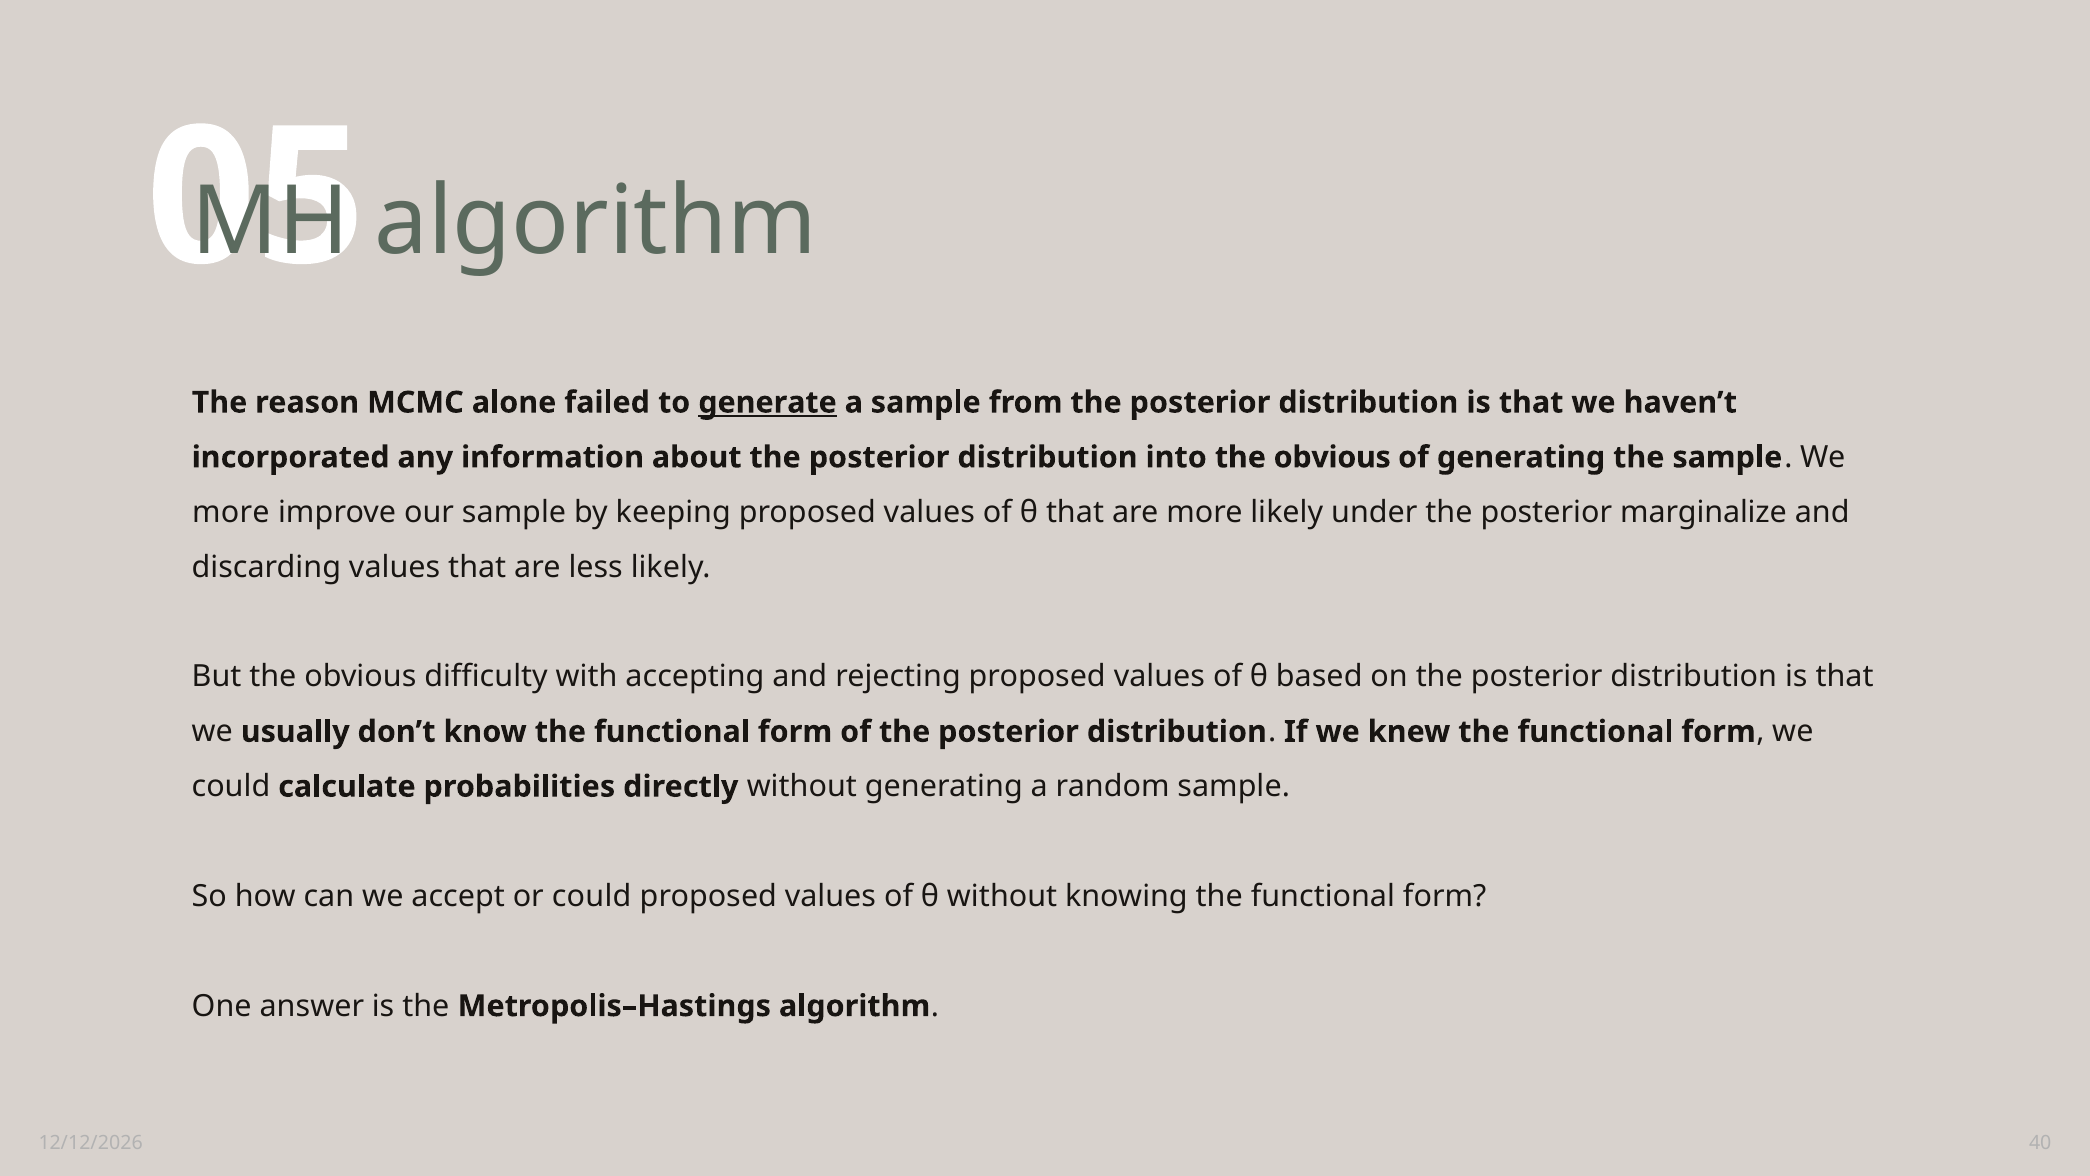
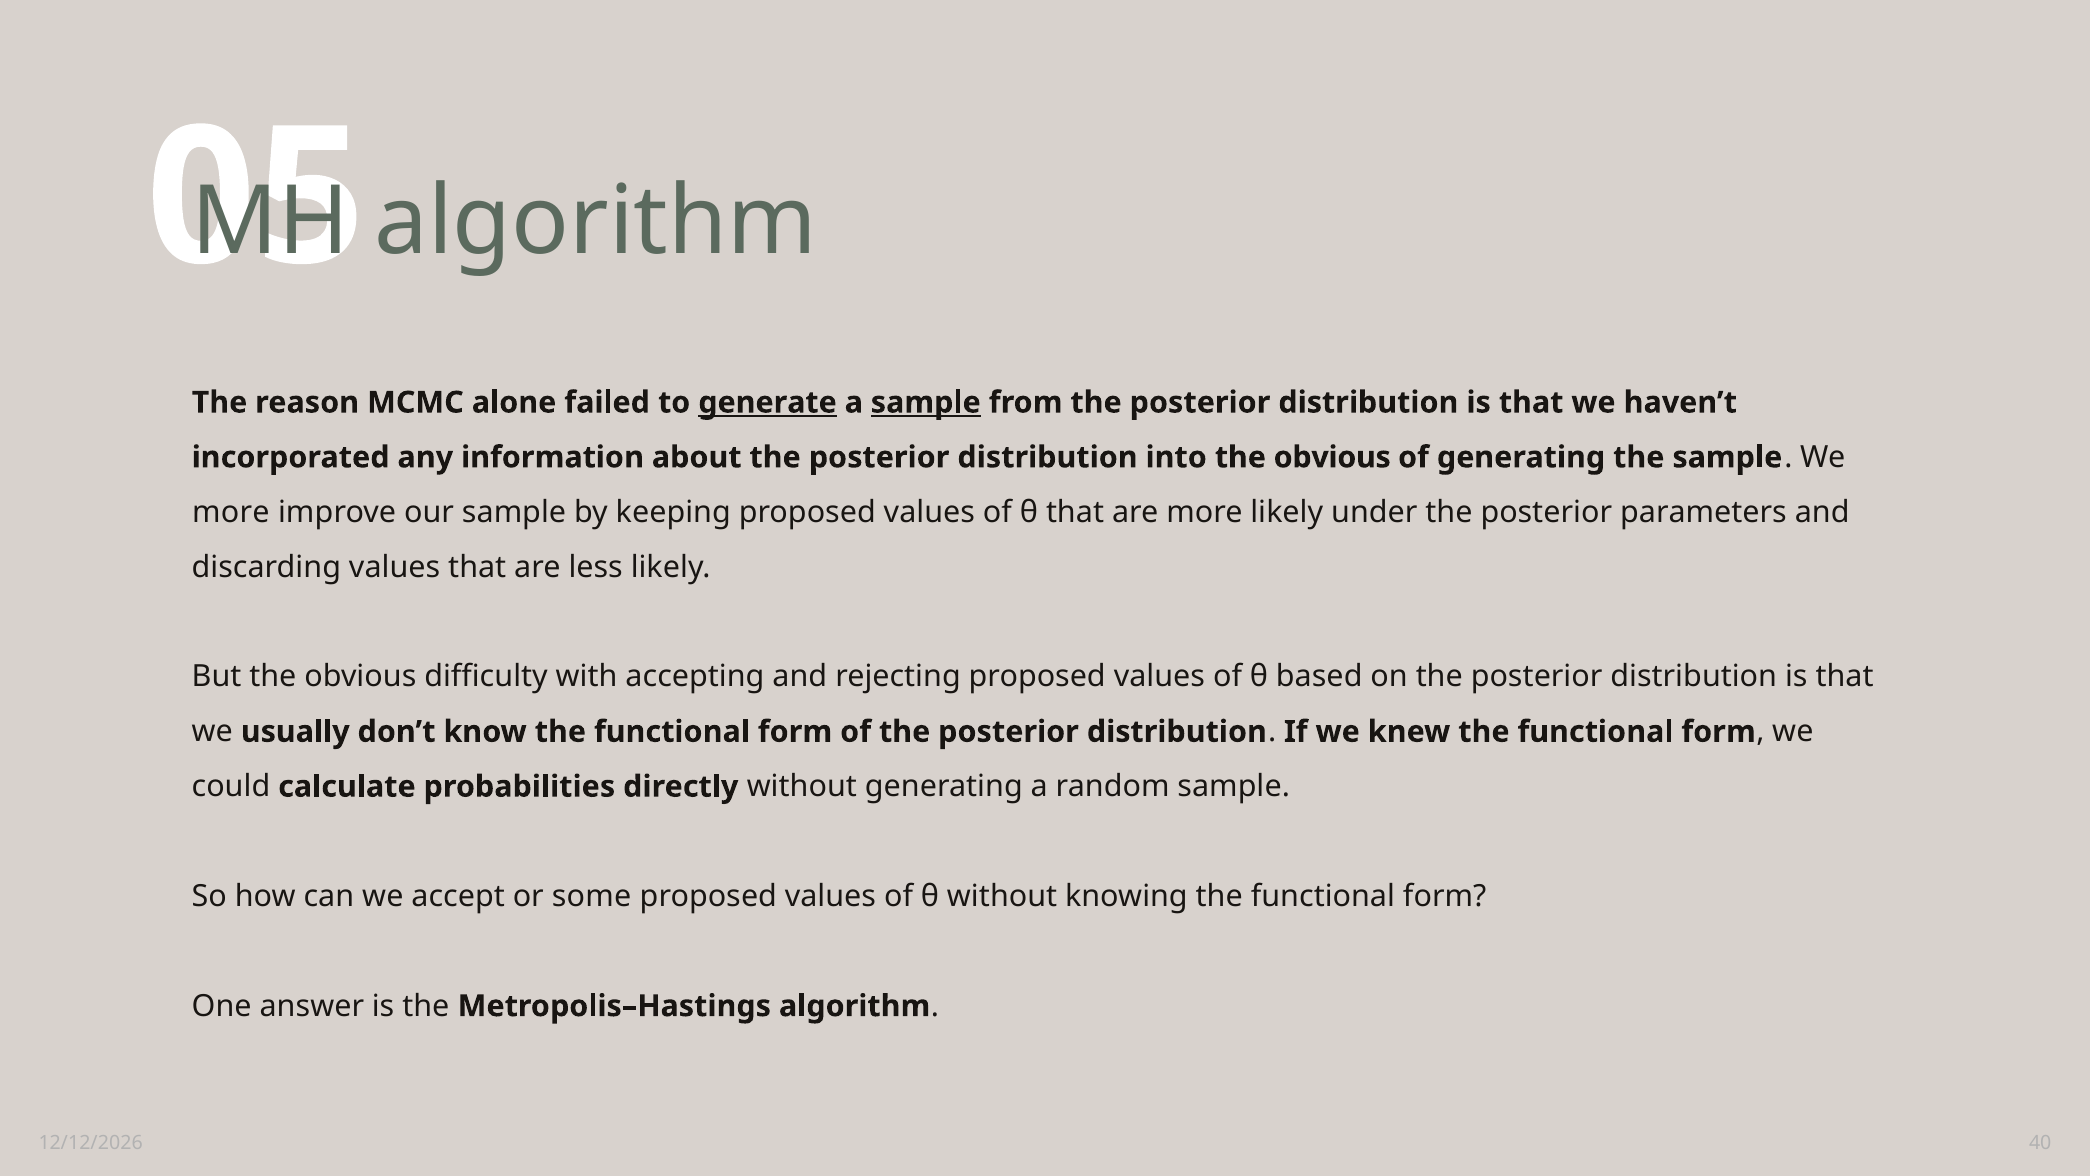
sample underline: none -> present (926, 402)
marginalize: marginalize -> parameters (1703, 512)
or could: could -> some (592, 896)
